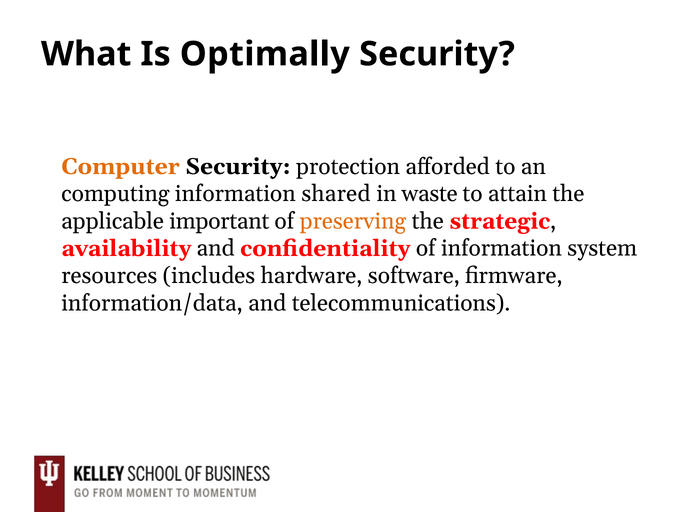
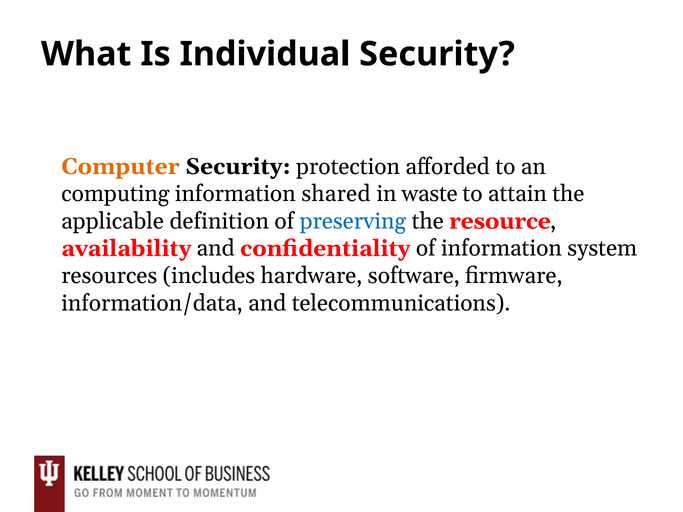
Optimally: Optimally -> Individual (265, 54)
important: important -> definition (219, 221)
preserving colour: orange -> blue (353, 221)
strategic: strategic -> resource (500, 221)
